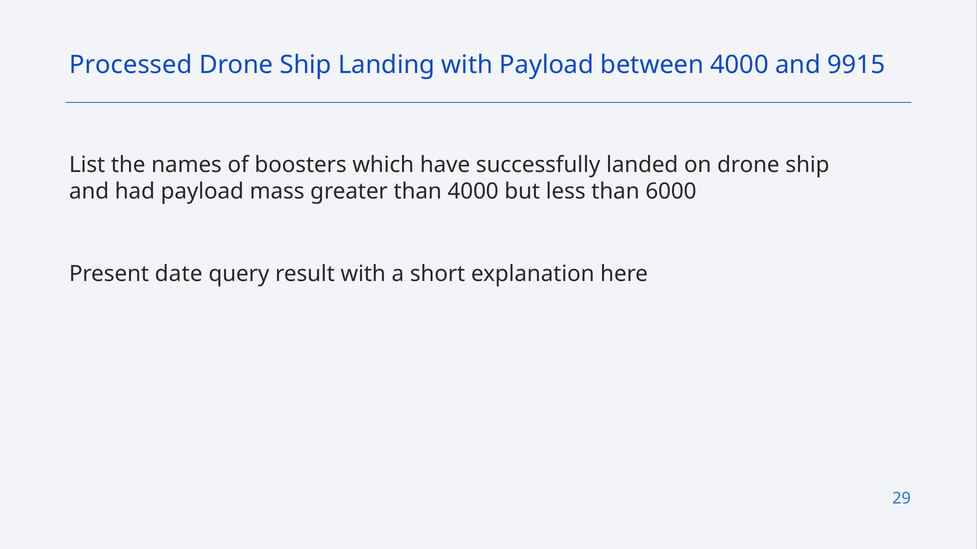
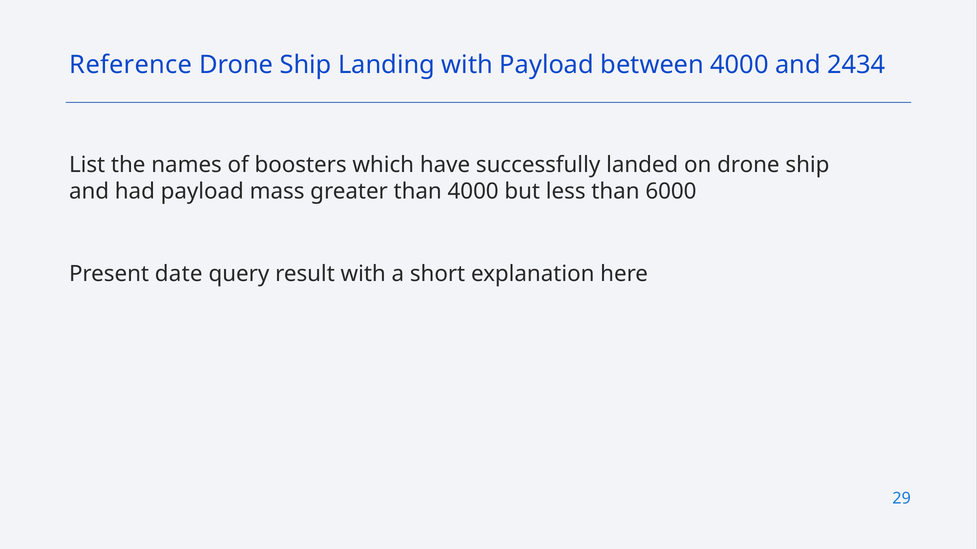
Processed: Processed -> Reference (131, 65)
9915: 9915 -> 2434 (856, 65)
